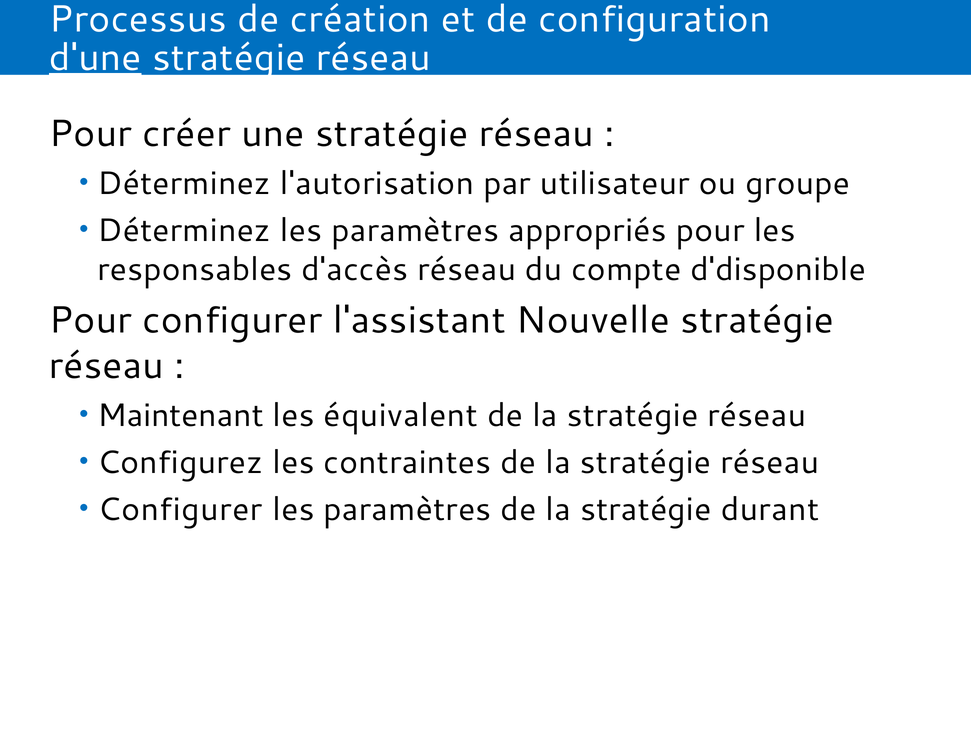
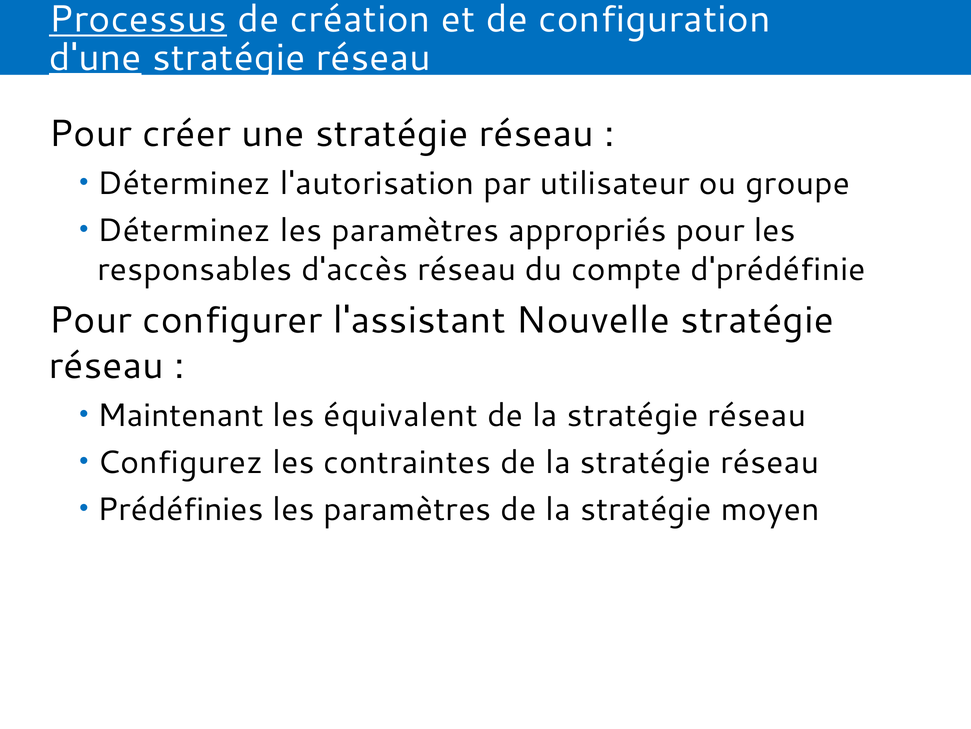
Processus underline: none -> present (138, 19)
d'disponible: d'disponible -> d'prédéfinie (778, 269)
Configurer: Configurer -> Prédéfinies (181, 509)
durant: durant -> moyen (770, 509)
